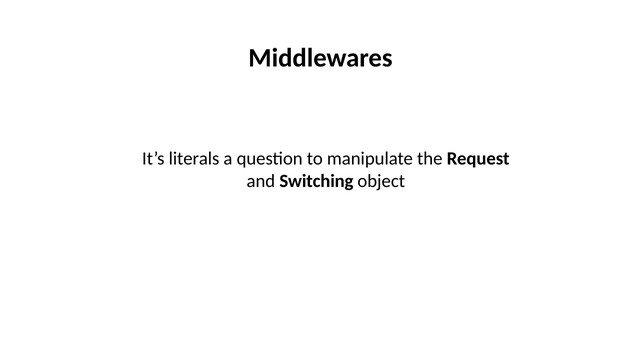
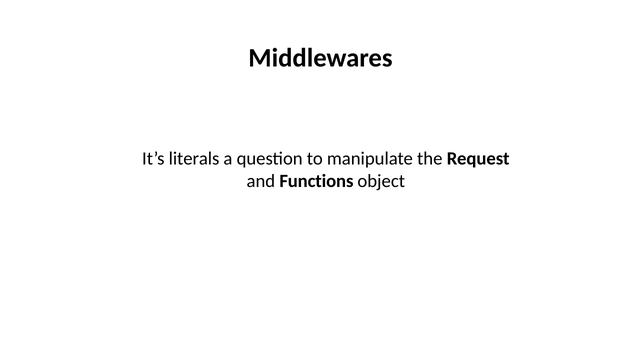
Switching: Switching -> Functions (316, 181)
